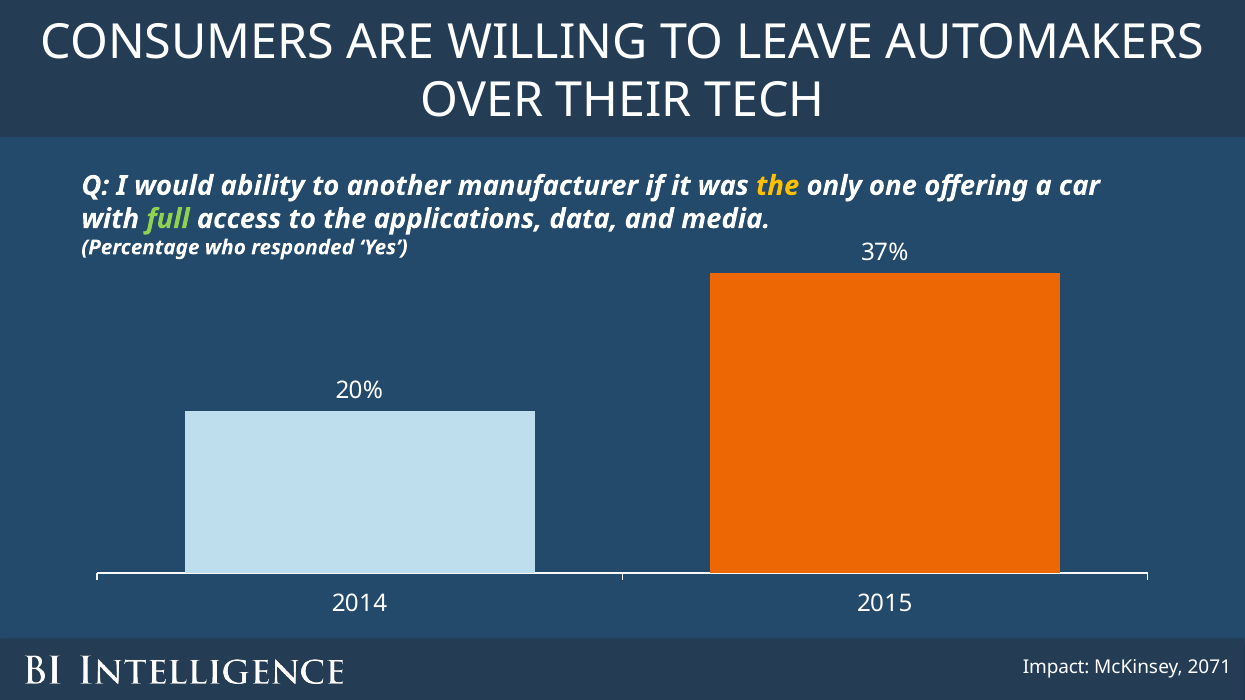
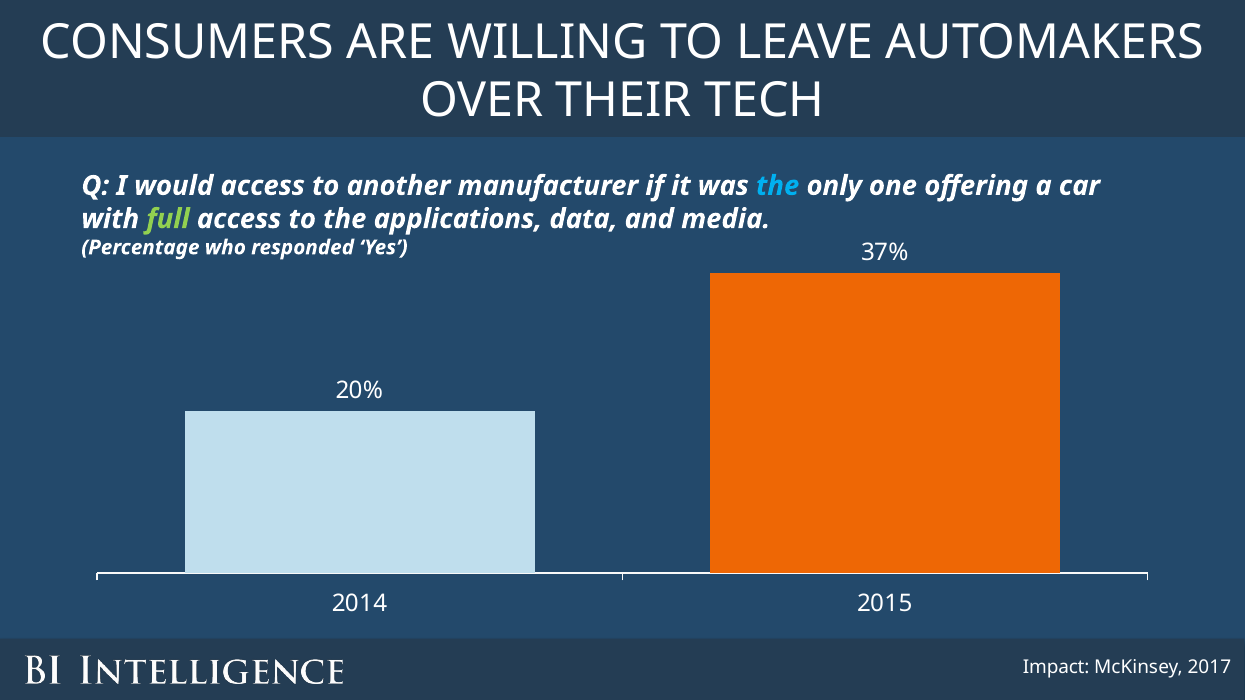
would ability: ability -> access (263, 186)
the colour: yellow -> light blue (778, 186)
2071: 2071 -> 2017 (1209, 668)
